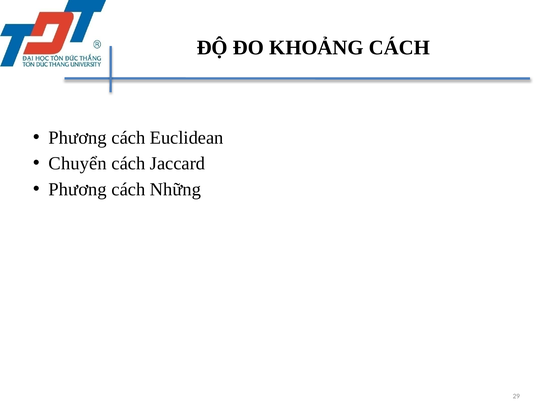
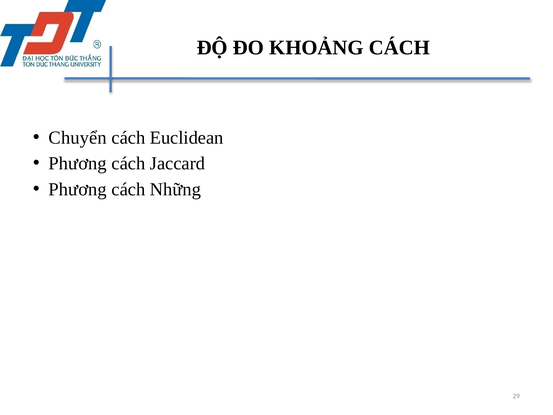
Phương: Phương -> Chuyển (78, 138)
Chuyển: Chuyển -> Phương (78, 163)
